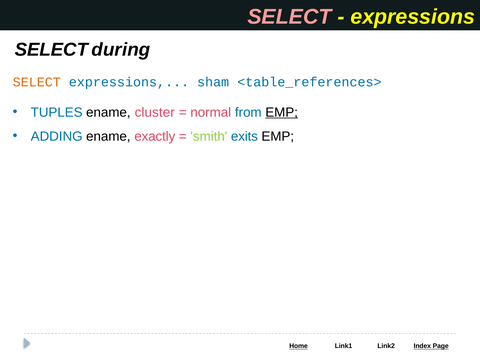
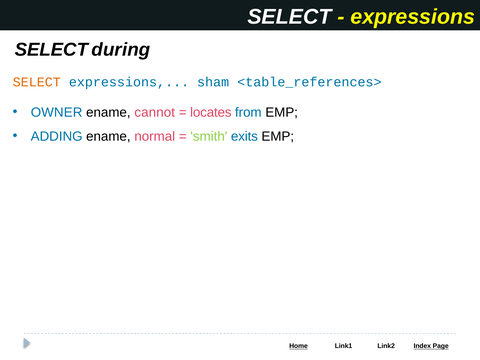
SELECT colour: pink -> white (289, 17)
TUPLES: TUPLES -> OWNER (57, 112)
cluster: cluster -> cannot (155, 112)
normal: normal -> locates (211, 112)
EMP underline: present -> none (282, 112)
exactly: exactly -> normal (155, 136)
